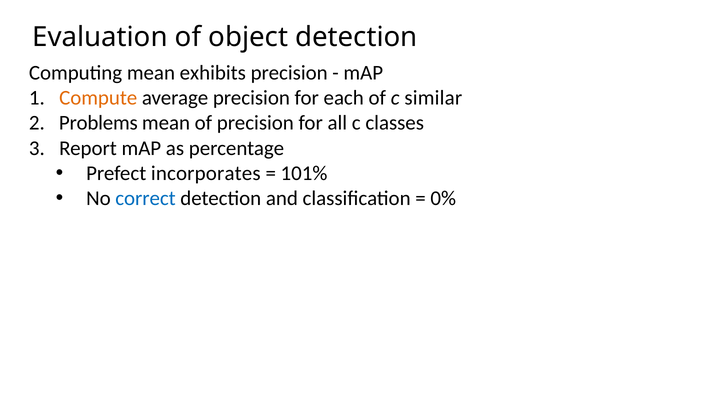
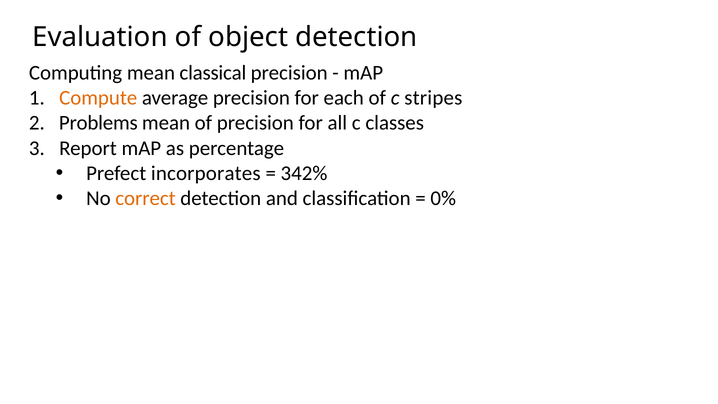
exhibits: exhibits -> classical (213, 73)
similar: similar -> stripes (433, 98)
101%: 101% -> 342% (304, 173)
correct colour: blue -> orange (145, 198)
